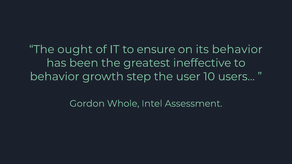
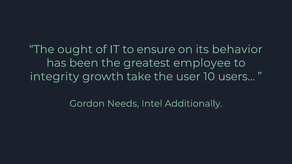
ineffective: ineffective -> employee (202, 63)
behavior: behavior -> integrity (55, 77)
step: step -> take (139, 77)
Whole: Whole -> Needs (123, 104)
Assessment: Assessment -> Additionally (193, 104)
